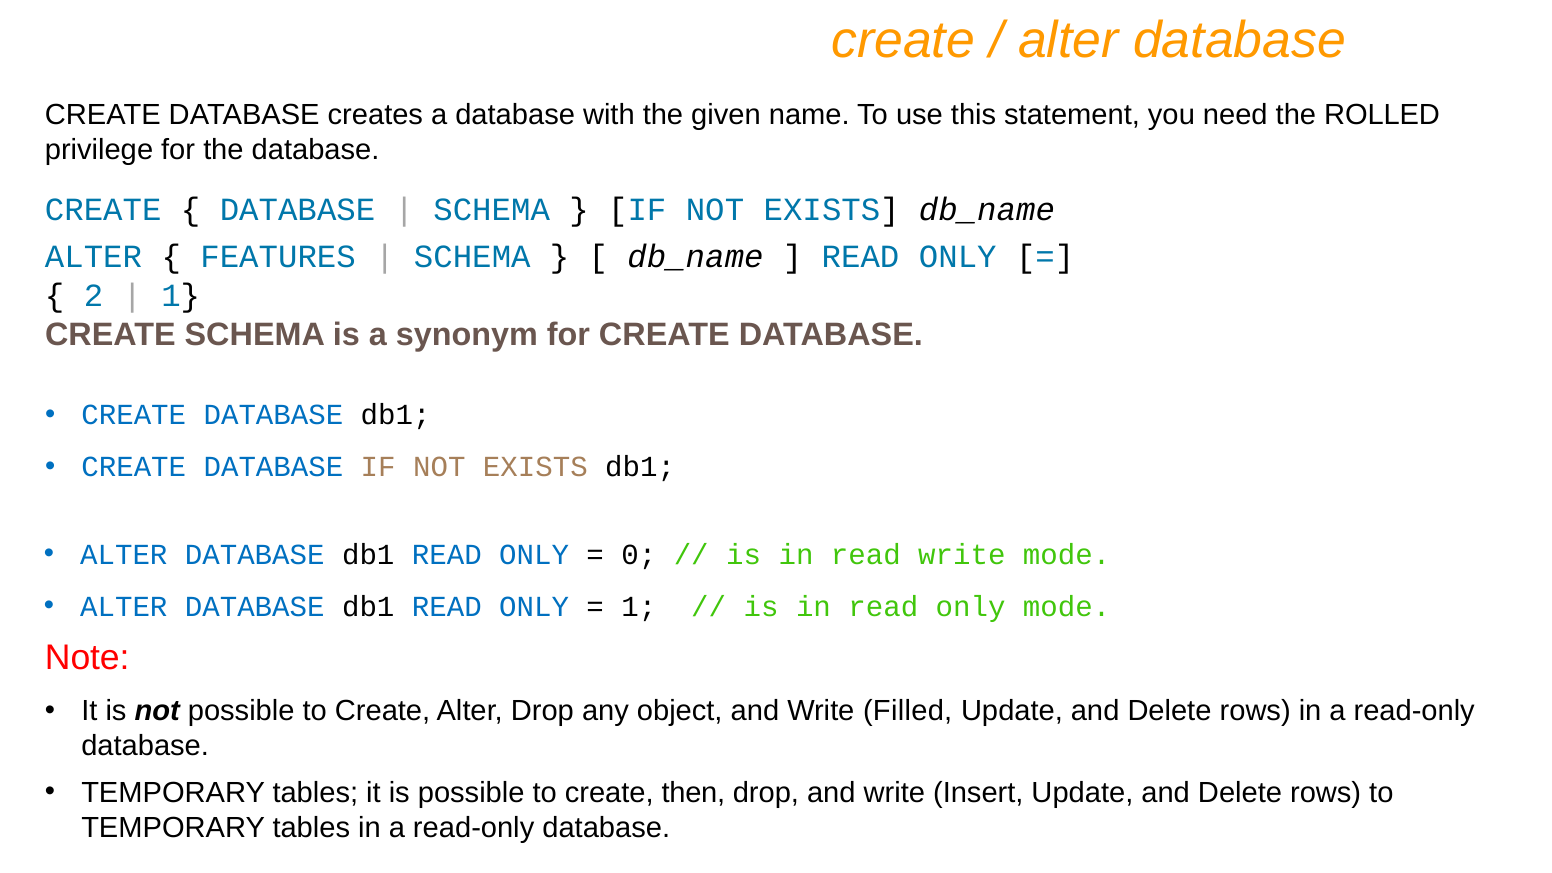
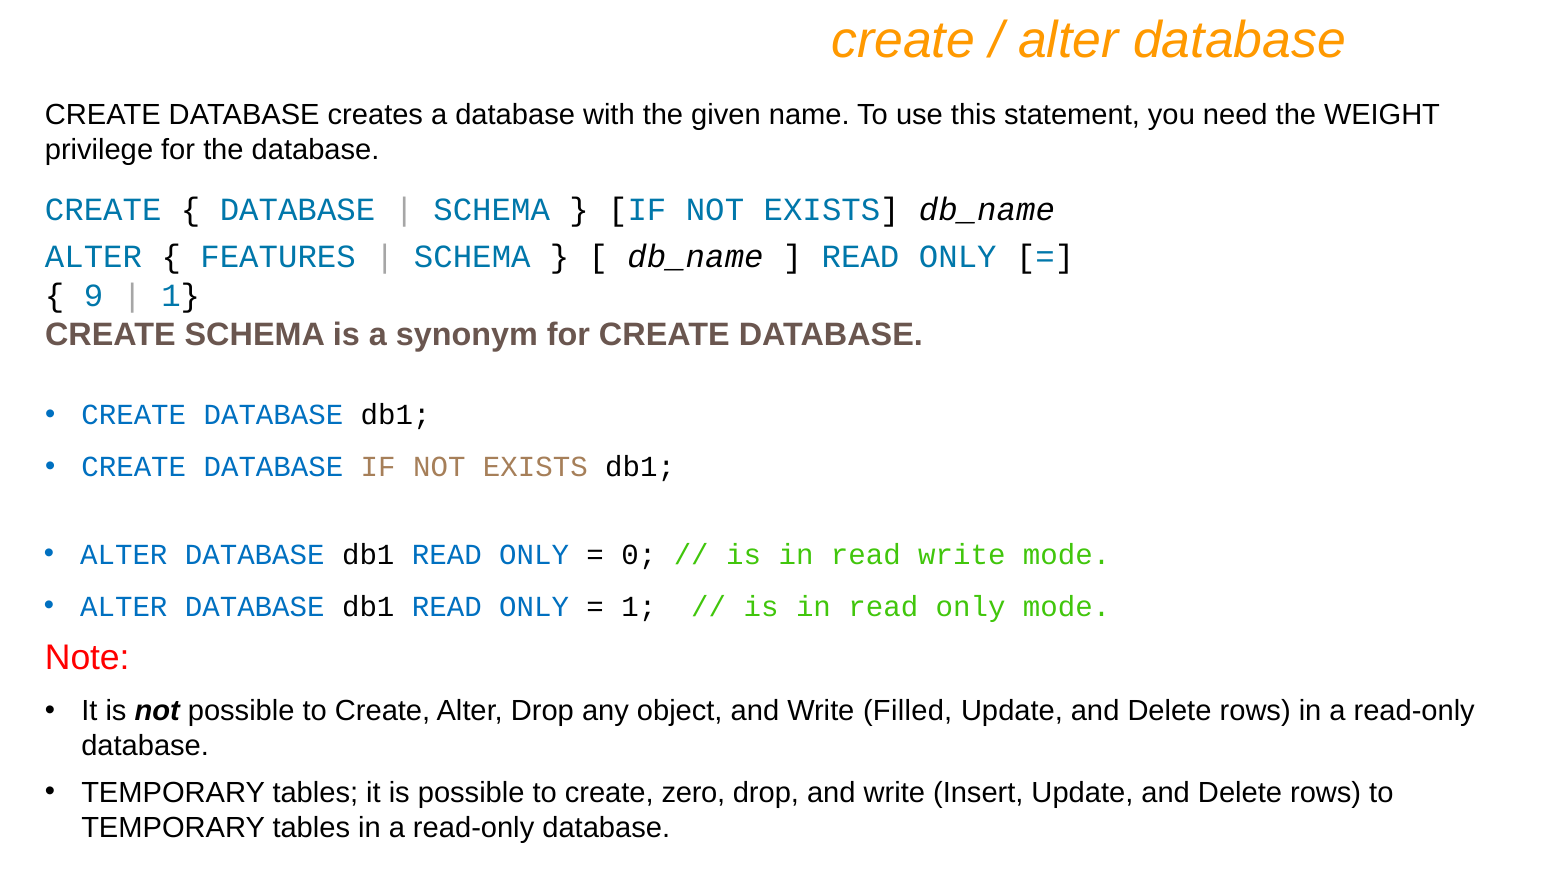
ROLLED: ROLLED -> WEIGHT (1382, 115)
2: 2 -> 9 (93, 295)
then: then -> zero (693, 793)
